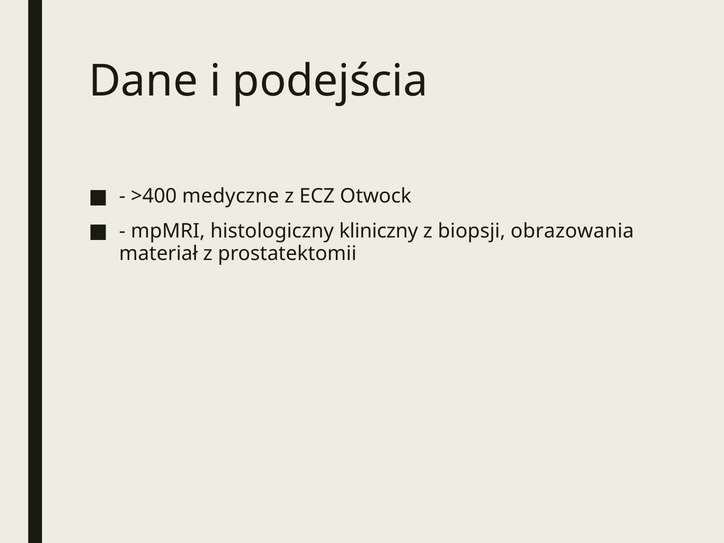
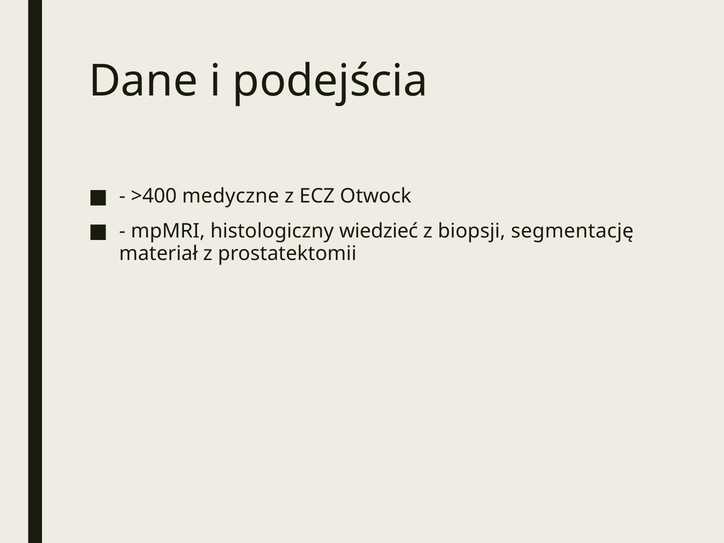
kliniczny: kliniczny -> wiedzieć (379, 231)
obrazowania: obrazowania -> segmentację (572, 231)
